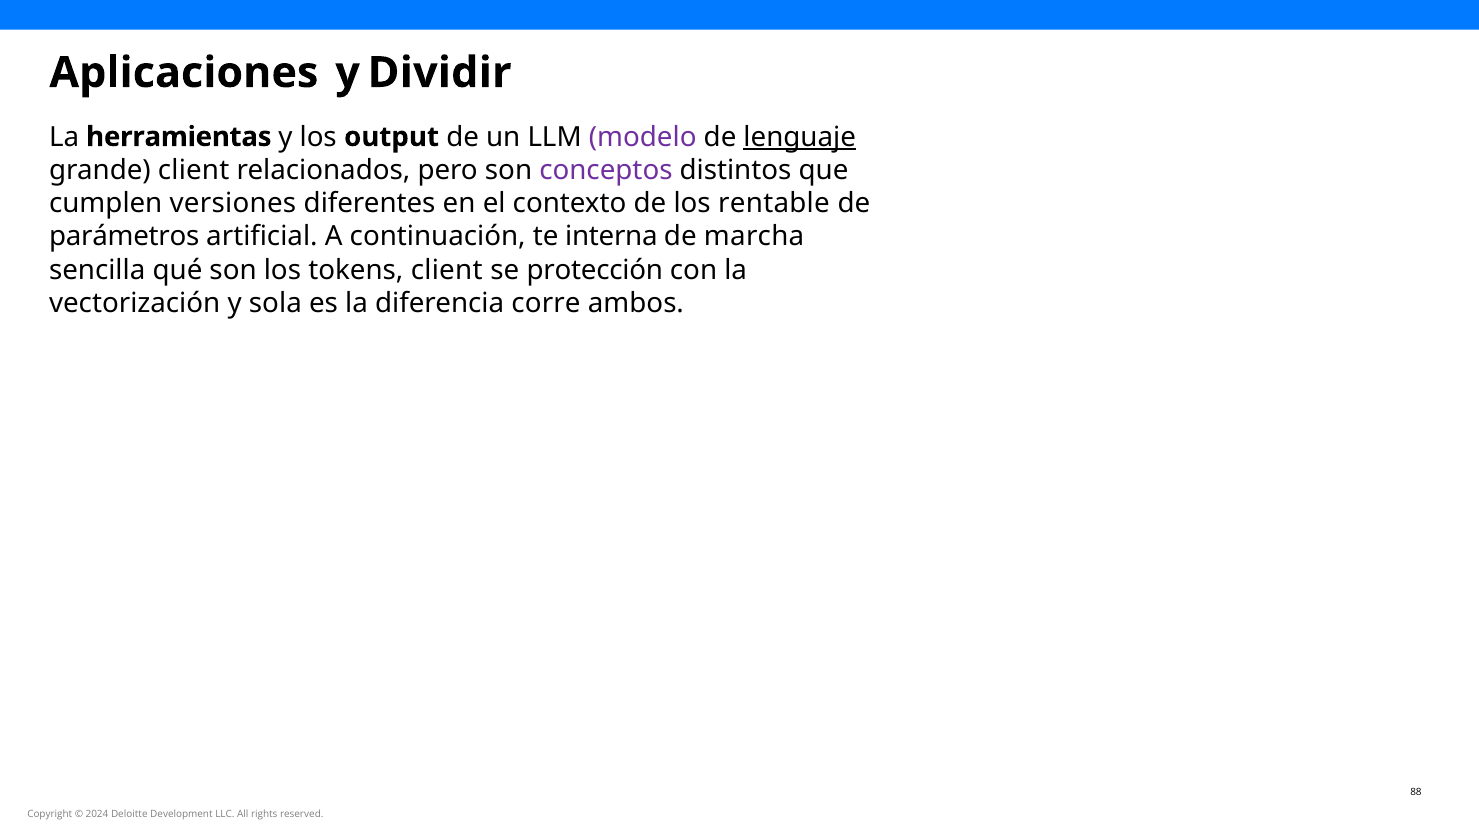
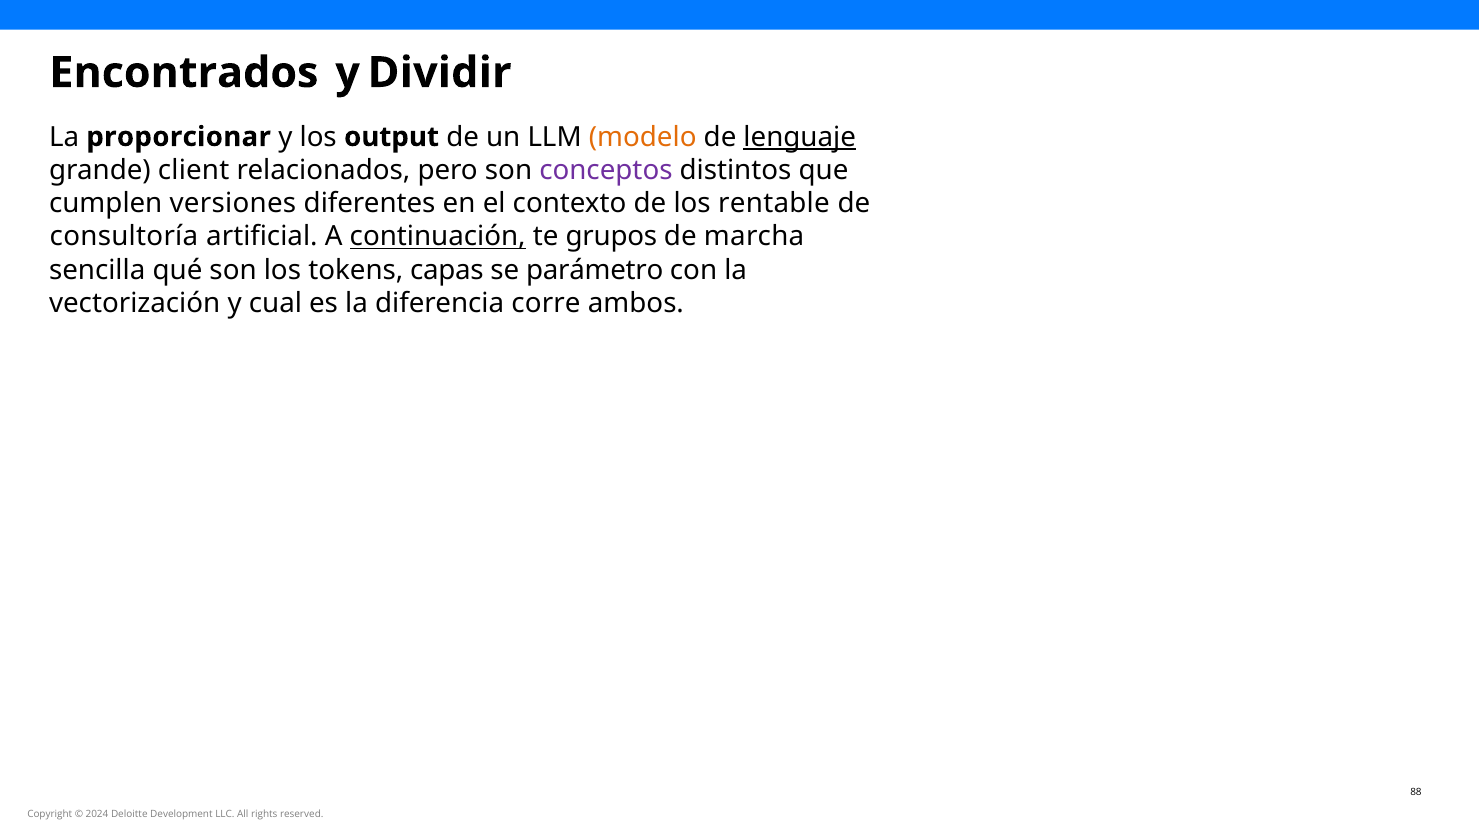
Aplicaciones: Aplicaciones -> Encontrados (184, 73)
herramientas: herramientas -> proporcionar (179, 137)
modelo colour: purple -> orange (643, 137)
parámetros: parámetros -> consultoría (124, 237)
continuación underline: none -> present (438, 237)
interna: interna -> grupos (611, 237)
tokens client: client -> capas (447, 270)
protección: protección -> parámetro (595, 270)
sola: sola -> cual (275, 303)
